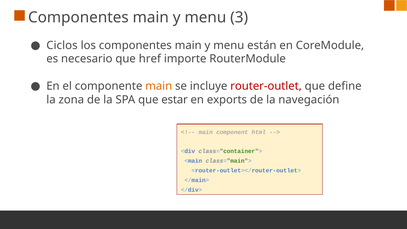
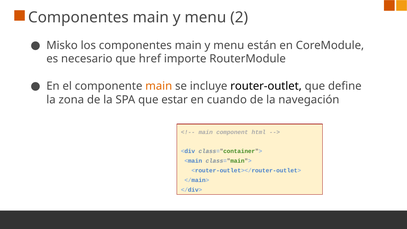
3: 3 -> 2 (239, 17)
Ciclos: Ciclos -> Misko (62, 45)
router-outlet colour: red -> black (266, 86)
exports: exports -> cuando (227, 100)
